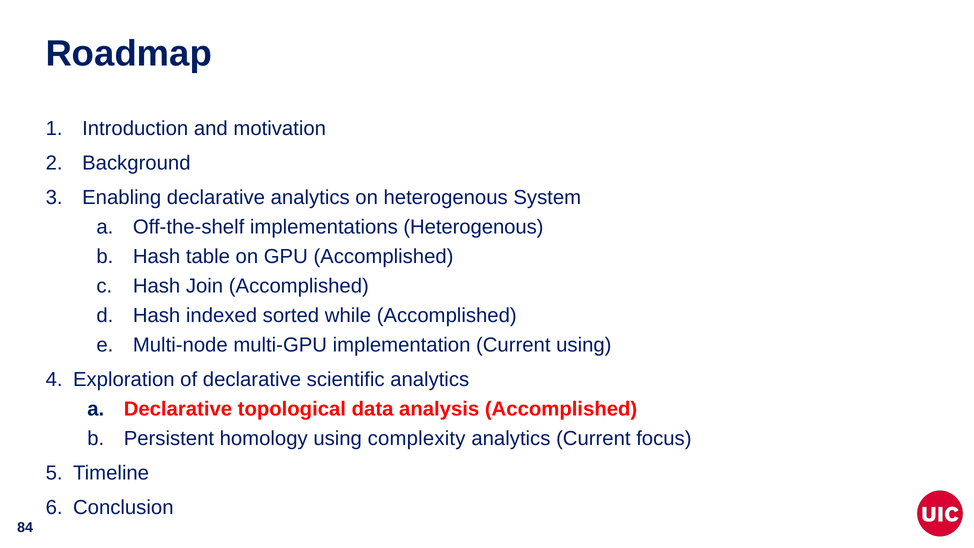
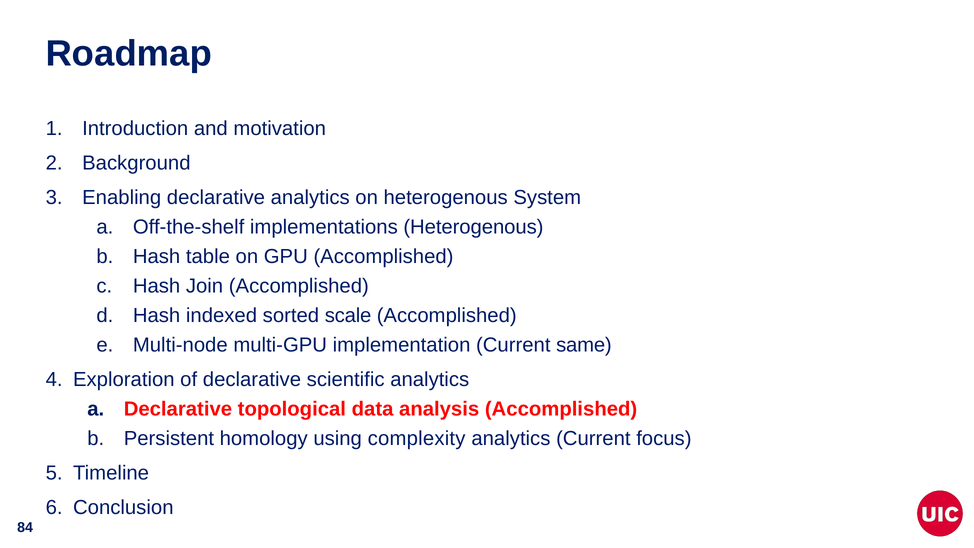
while: while -> scale (348, 315)
Current using: using -> same (584, 345)
